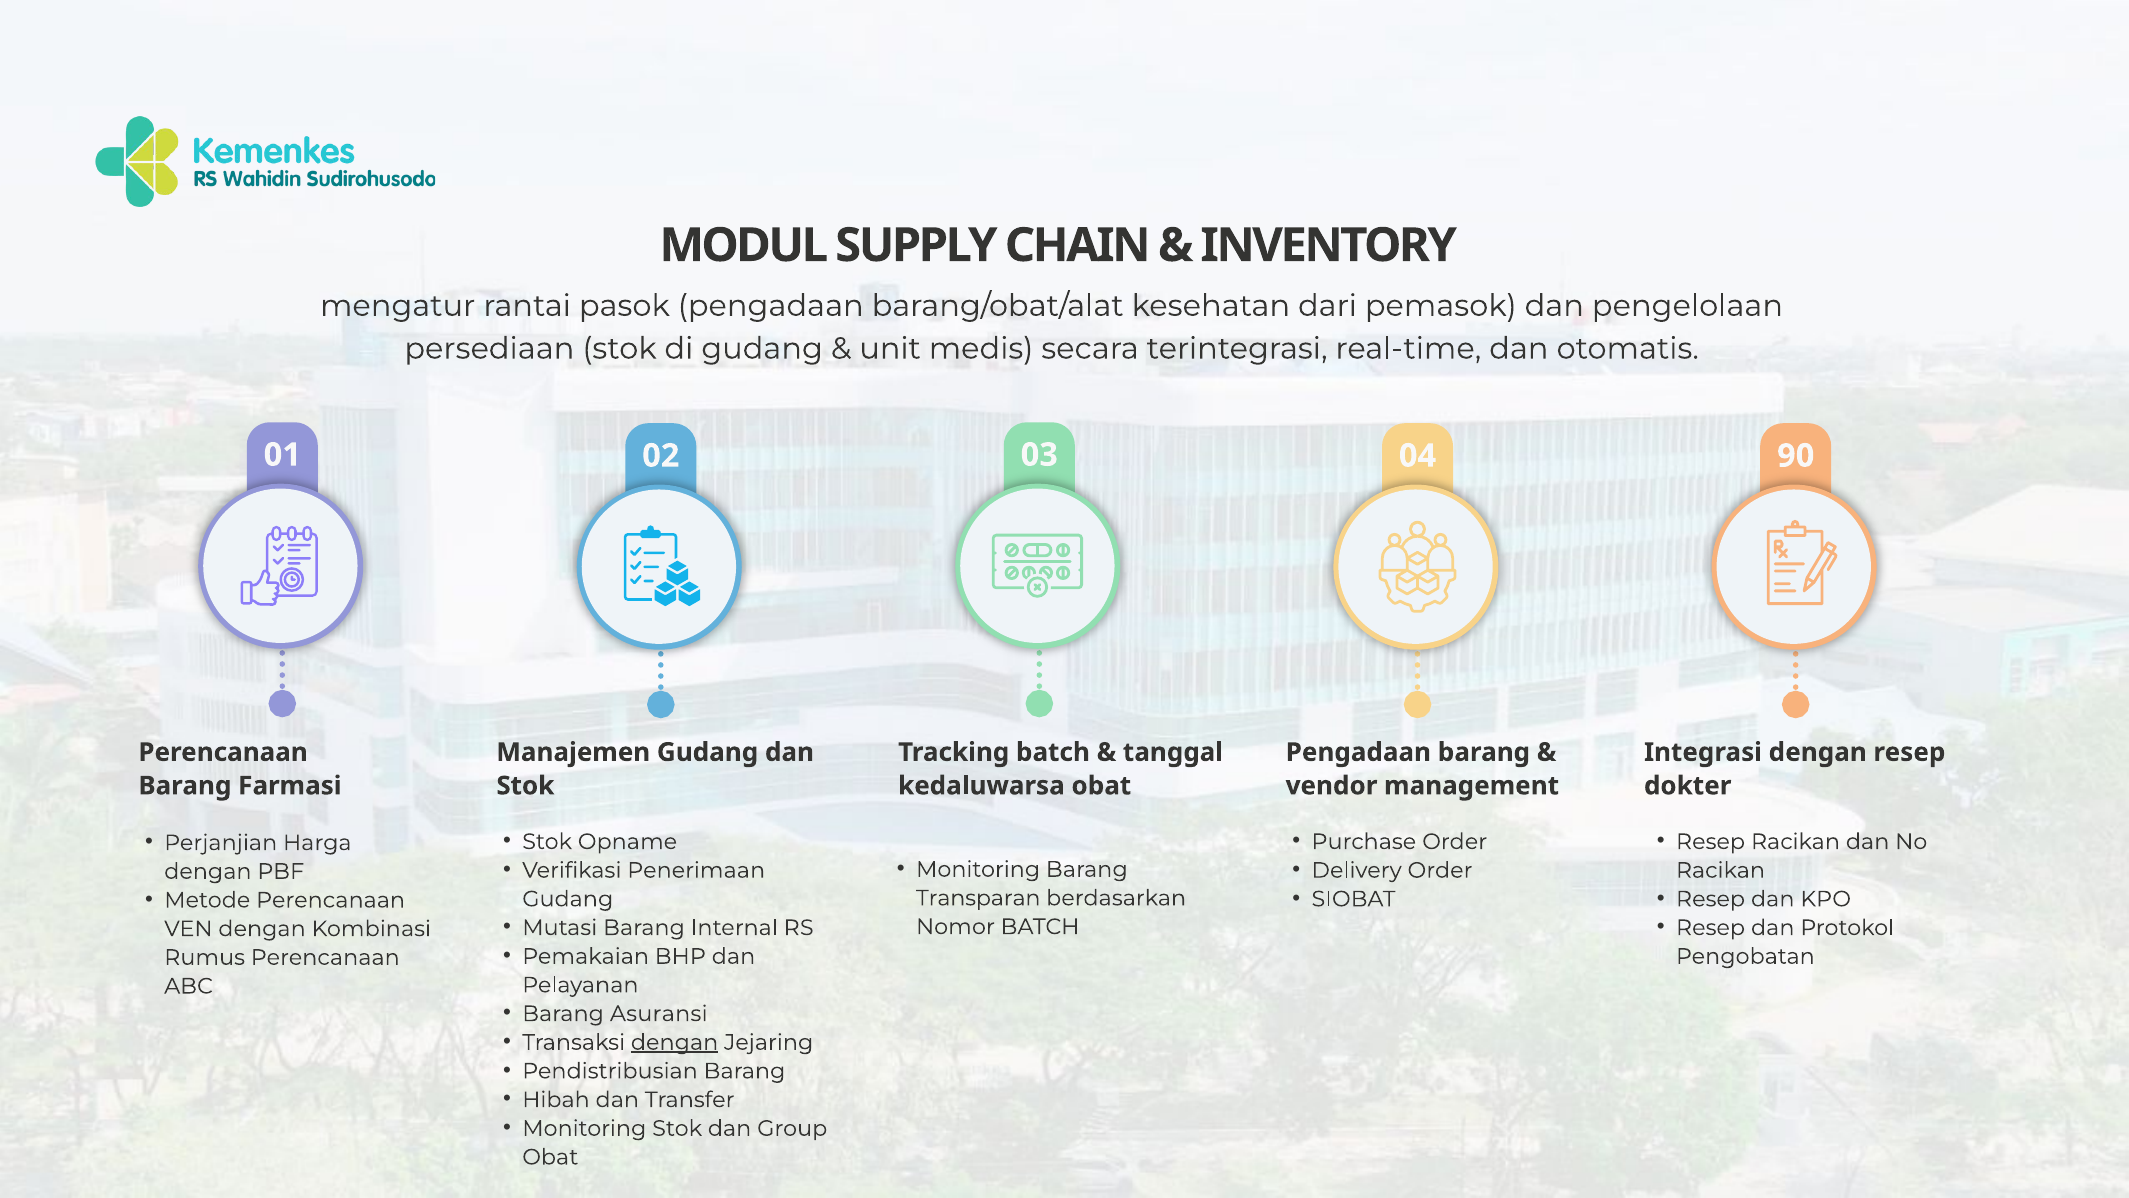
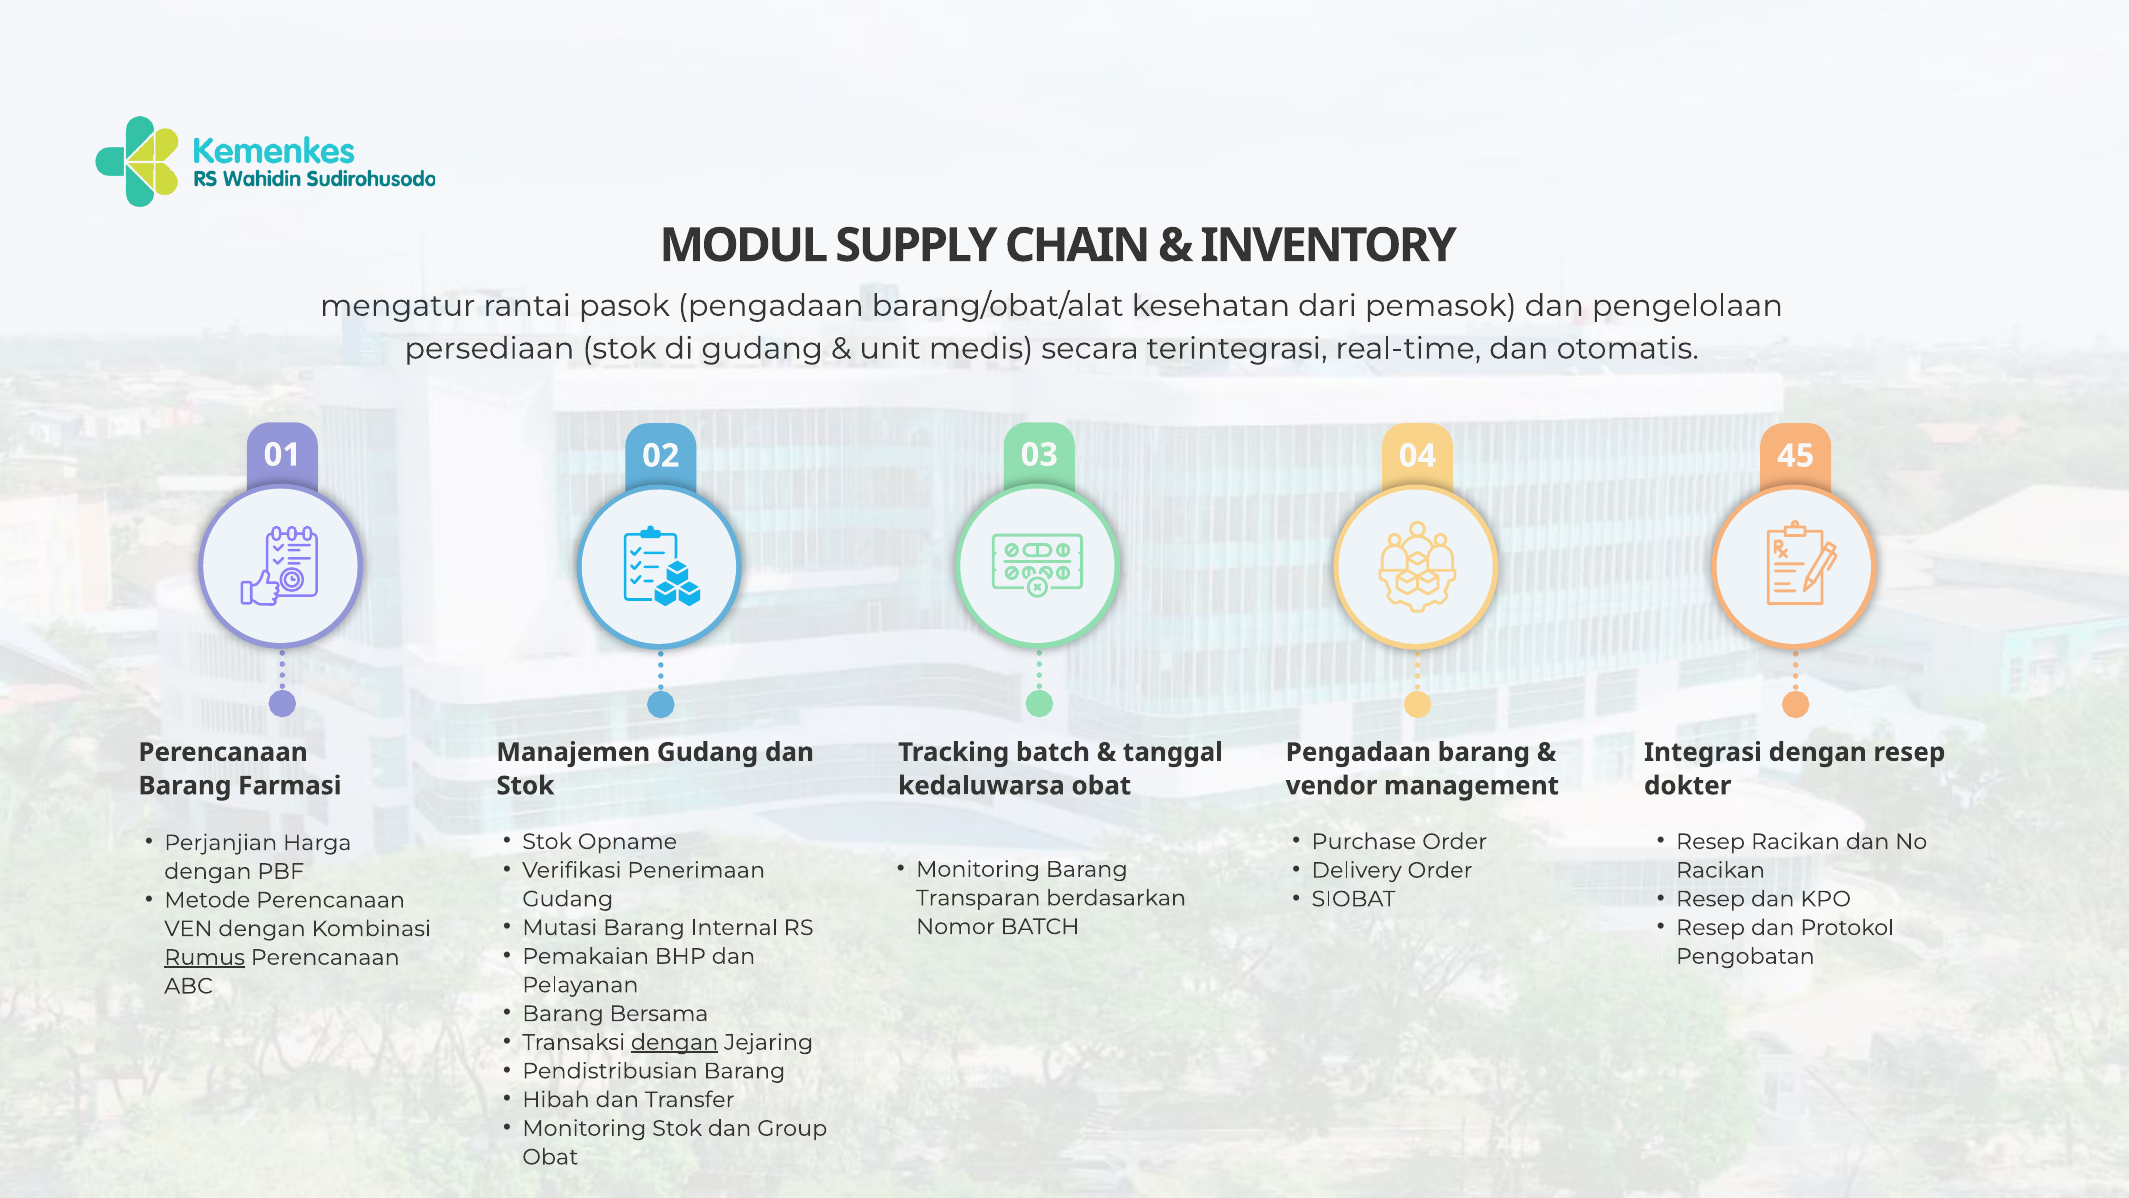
90: 90 -> 45 (1796, 456)
Rumus underline: none -> present (205, 957)
Asuransi: Asuransi -> Bersama (659, 1013)
